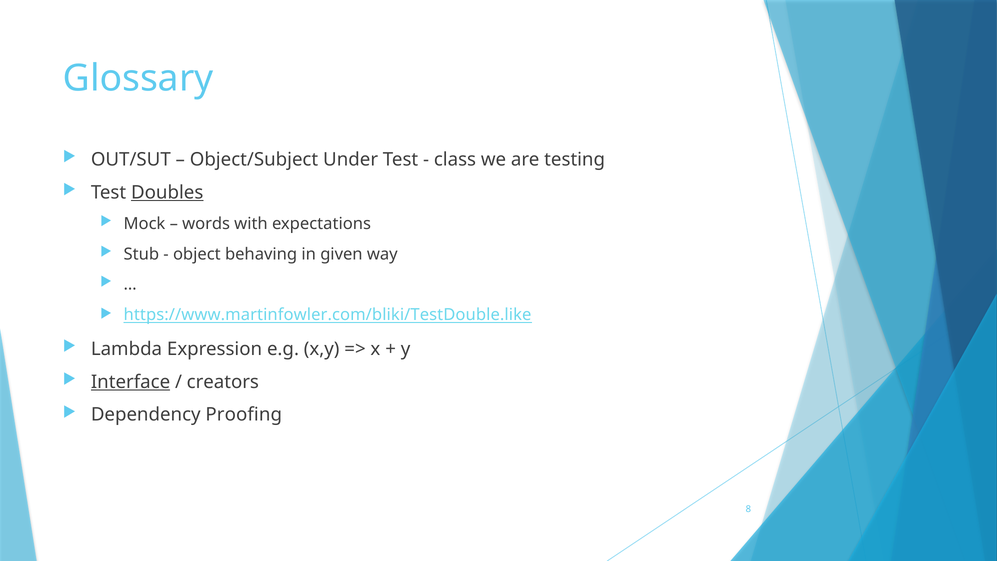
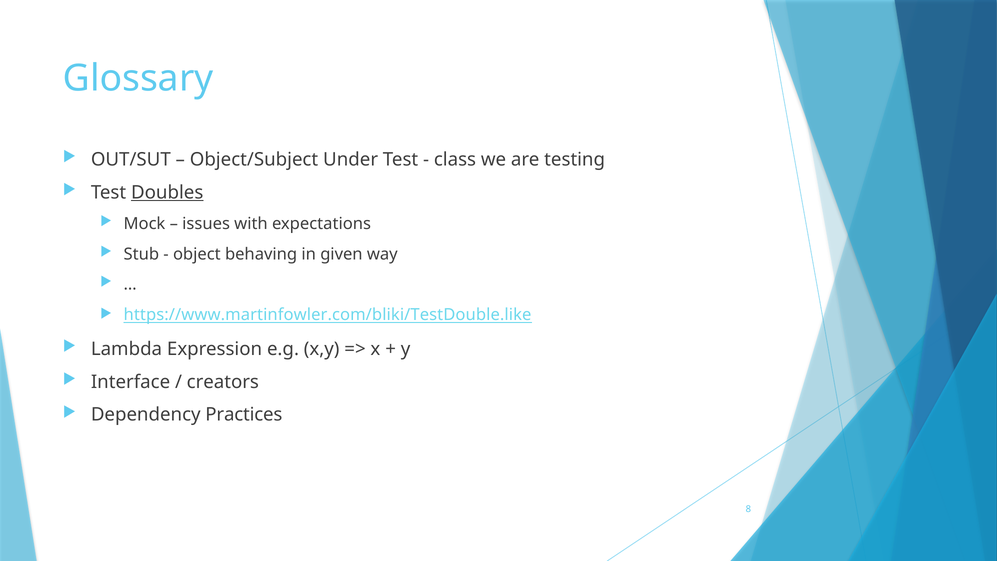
words: words -> issues (206, 224)
Interface underline: present -> none (131, 382)
Proofing: Proofing -> Practices (244, 415)
